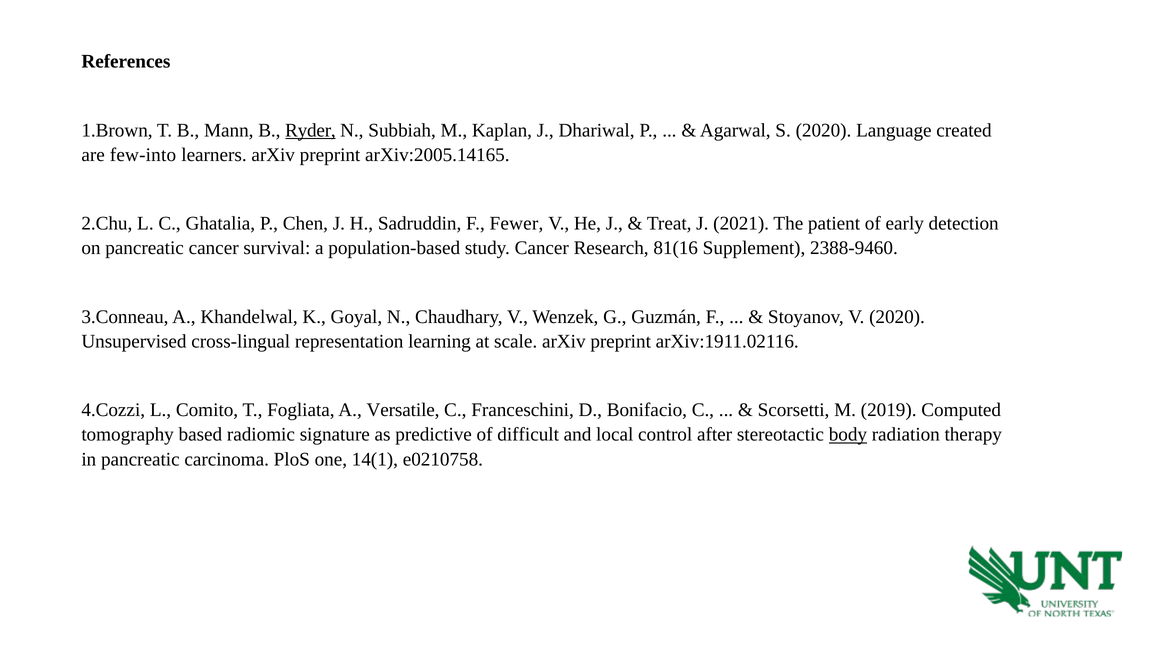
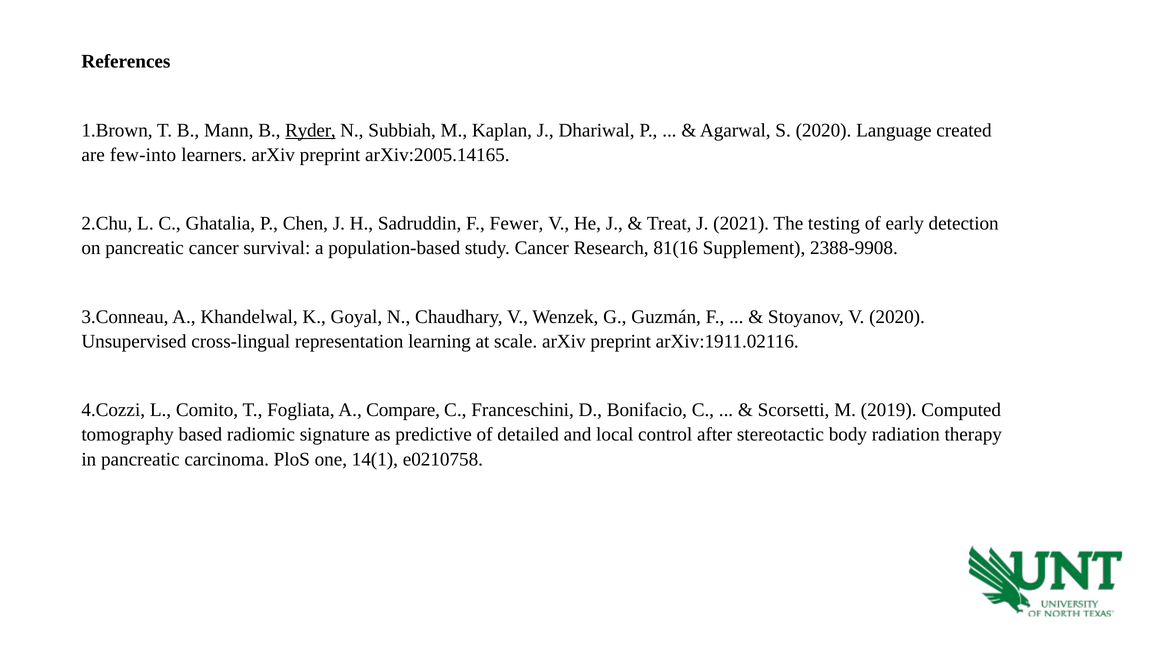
patient: patient -> testing (834, 223)
2388-9460: 2388-9460 -> 2388-9908 (854, 248)
Versatile: Versatile -> Compare (403, 410)
difficult: difficult -> detailed (528, 434)
body underline: present -> none (848, 434)
